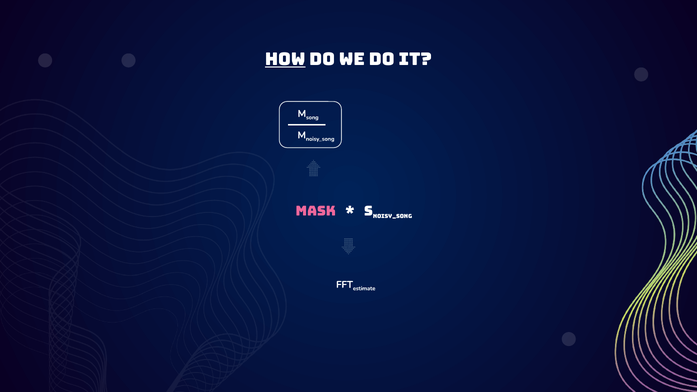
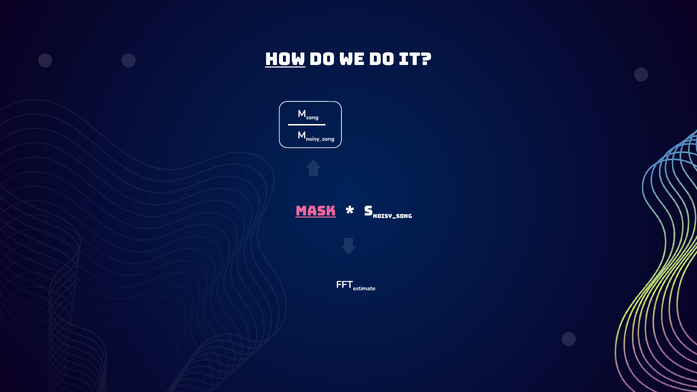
Mask underline: none -> present (316, 211)
